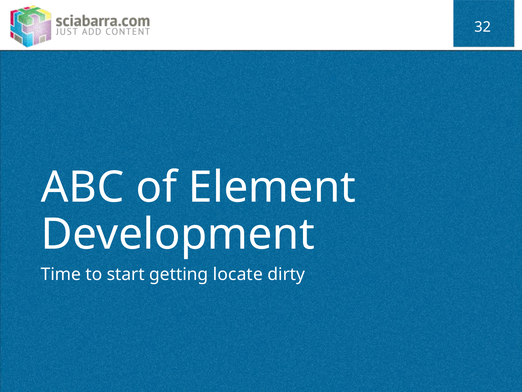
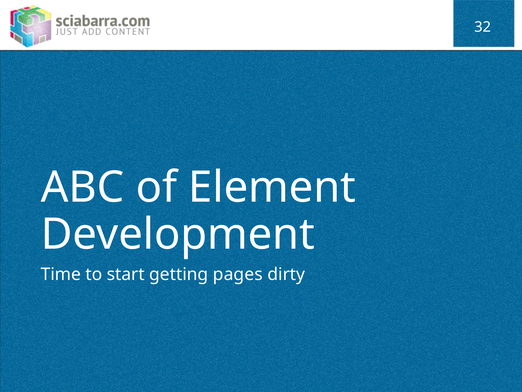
locate: locate -> pages (238, 274)
